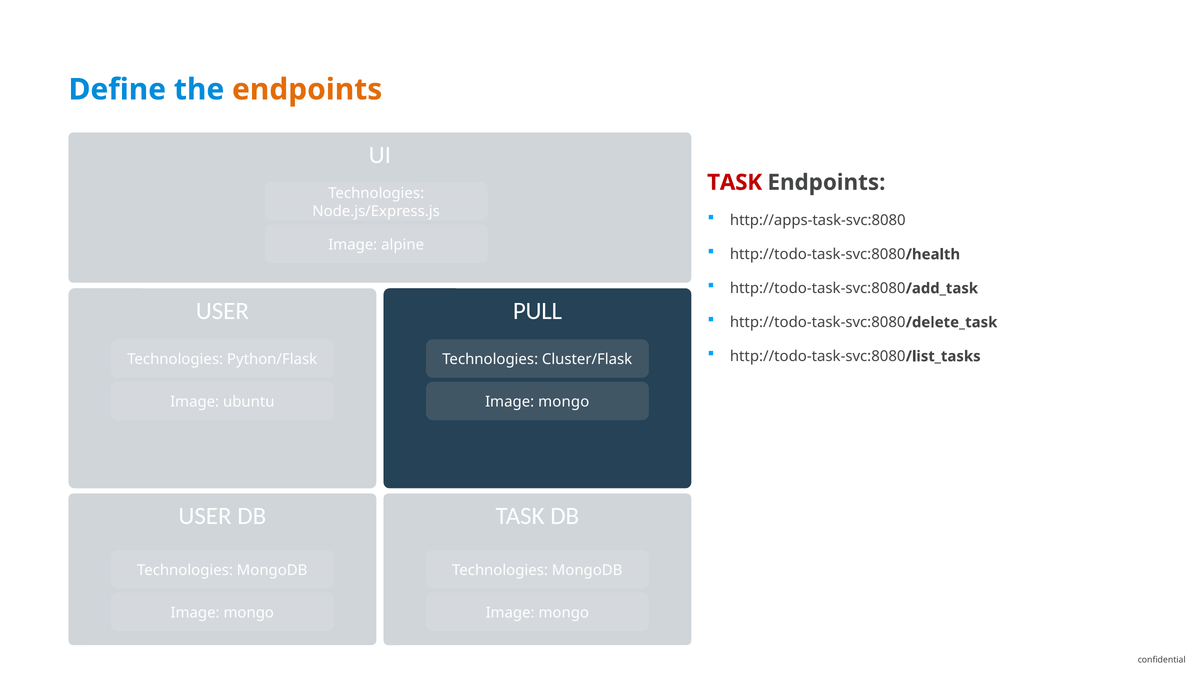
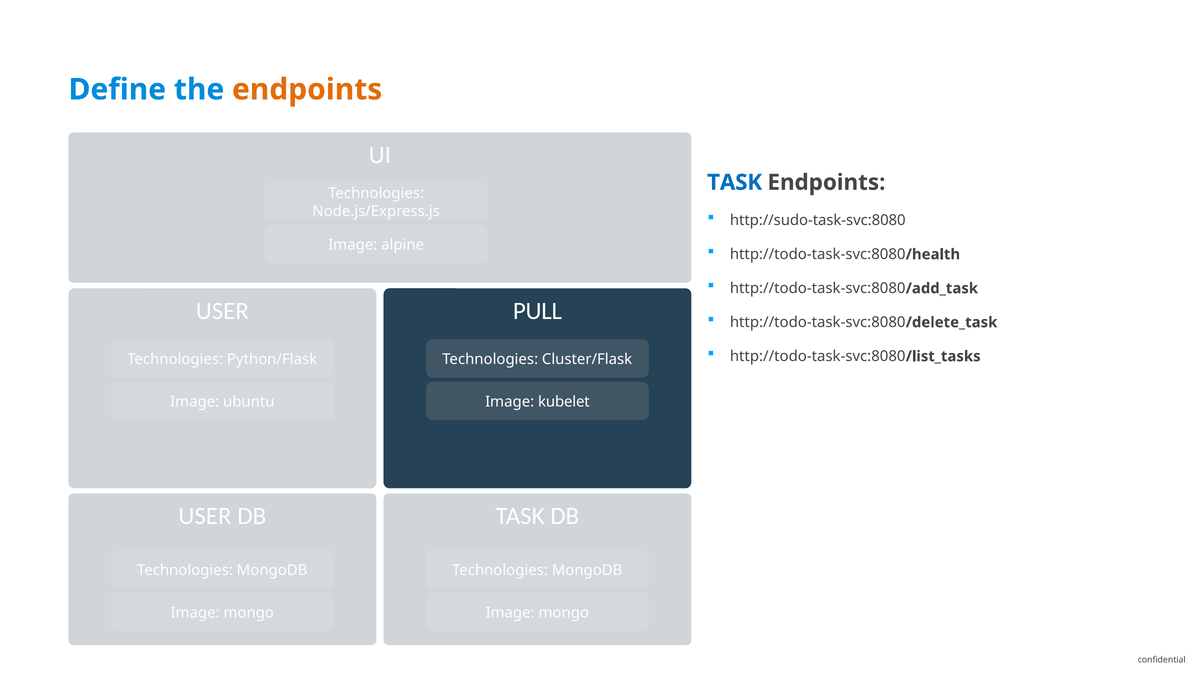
TASK colour: red -> blue (735, 183)
http://apps-task-svc:8080: http://apps-task-svc:8080 -> http://sudo-task-svc:8080 (818, 220)
mongo: mongo -> kubelet (564, 402)
